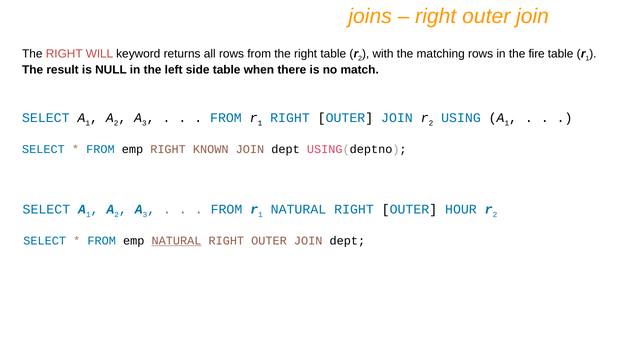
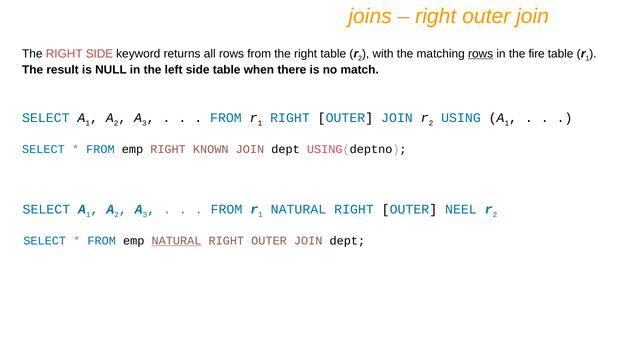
RIGHT WILL: WILL -> SIDE (99, 54)
rows underline: none -> present (481, 54)
HOUR: HOUR -> NEEL (461, 210)
